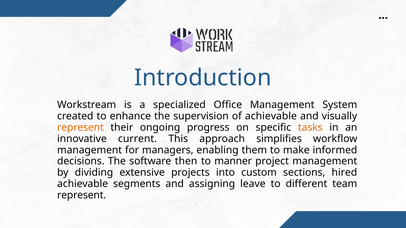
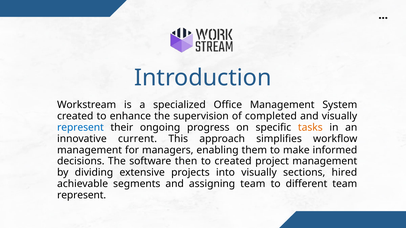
of achievable: achievable -> completed (271, 116)
represent colour: orange -> blue (80, 128)
to manner: manner -> created (233, 161)
into custom: custom -> visually (259, 173)
assigning leave: leave -> team (253, 184)
